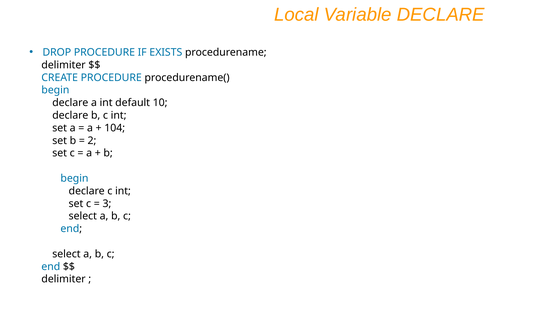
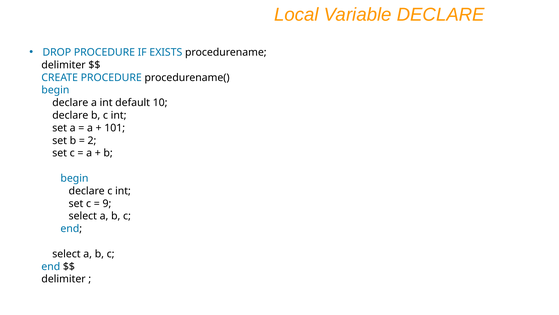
104: 104 -> 101 (115, 128)
3: 3 -> 9 (107, 203)
